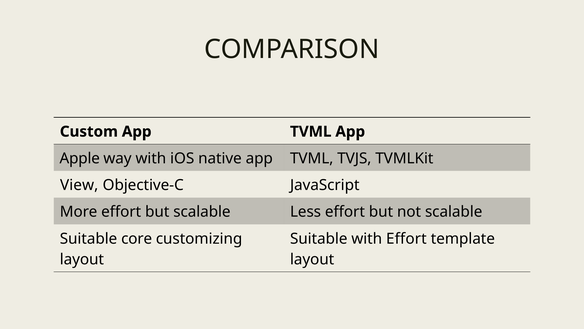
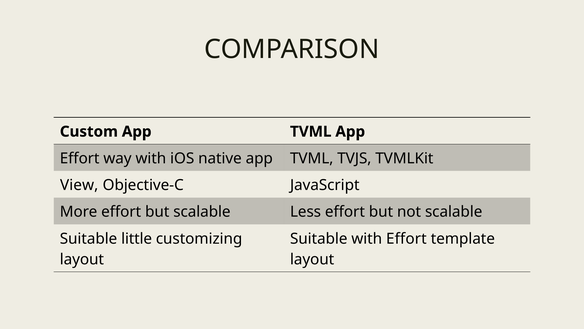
Apple: Apple -> Effort (80, 158)
core: core -> little (137, 238)
